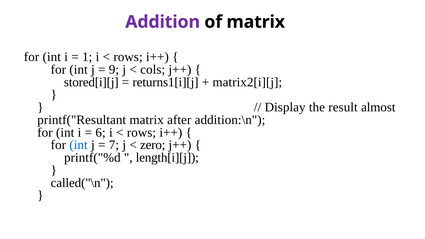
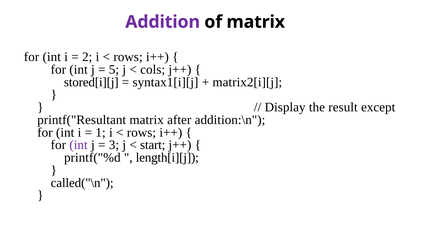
1: 1 -> 2 (87, 57)
9: 9 -> 5 (114, 70)
returns1[i][j: returns1[i][j -> syntax1[i][j (165, 82)
almost: almost -> except (378, 107)
6: 6 -> 1 (101, 132)
int colour: blue -> purple (79, 145)
7: 7 -> 3 (114, 145)
zero: zero -> start (153, 145)
